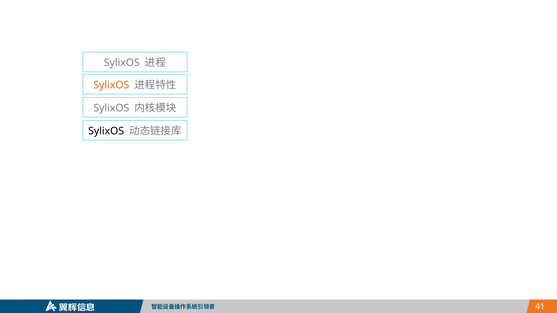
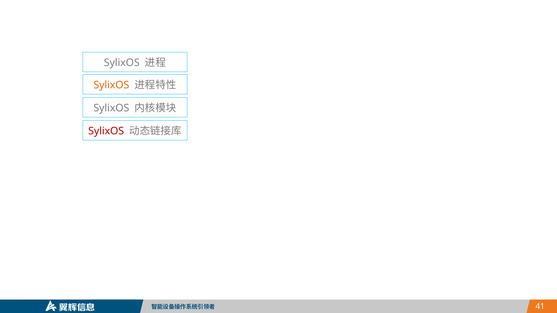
SylixOS colour: black -> red (106, 131)
